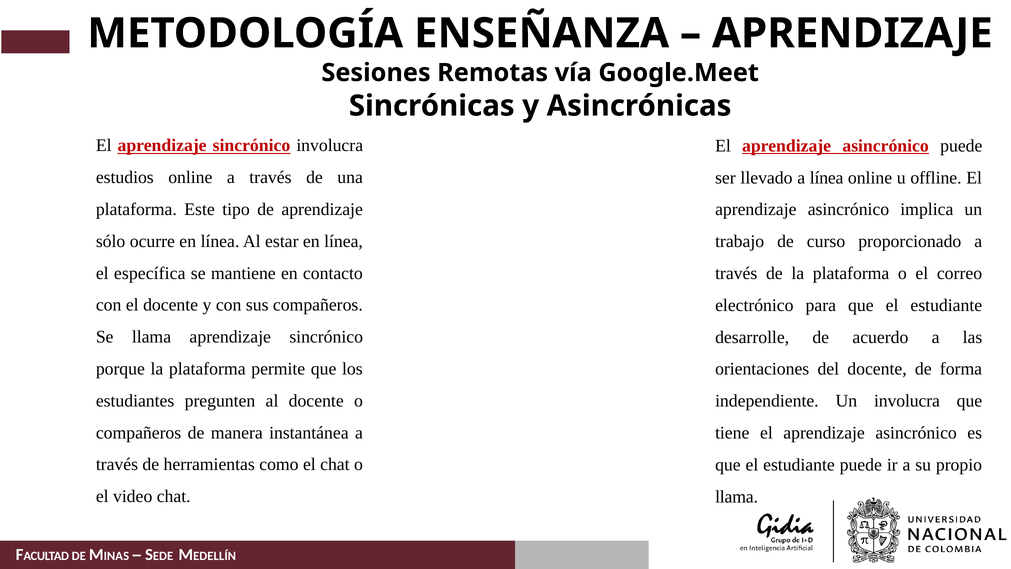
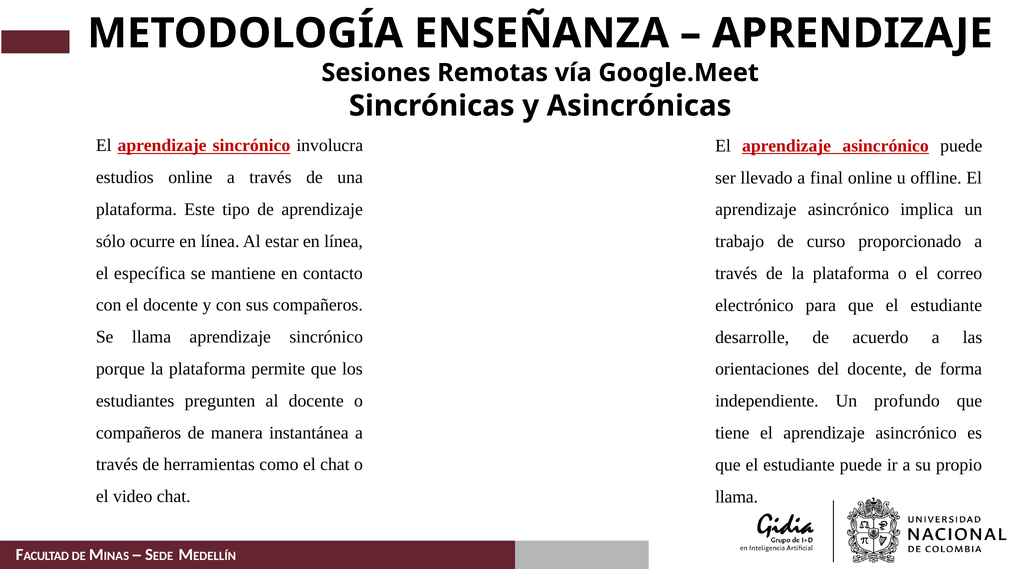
a línea: línea -> final (826, 178)
Un involucra: involucra -> profundo (907, 401)
